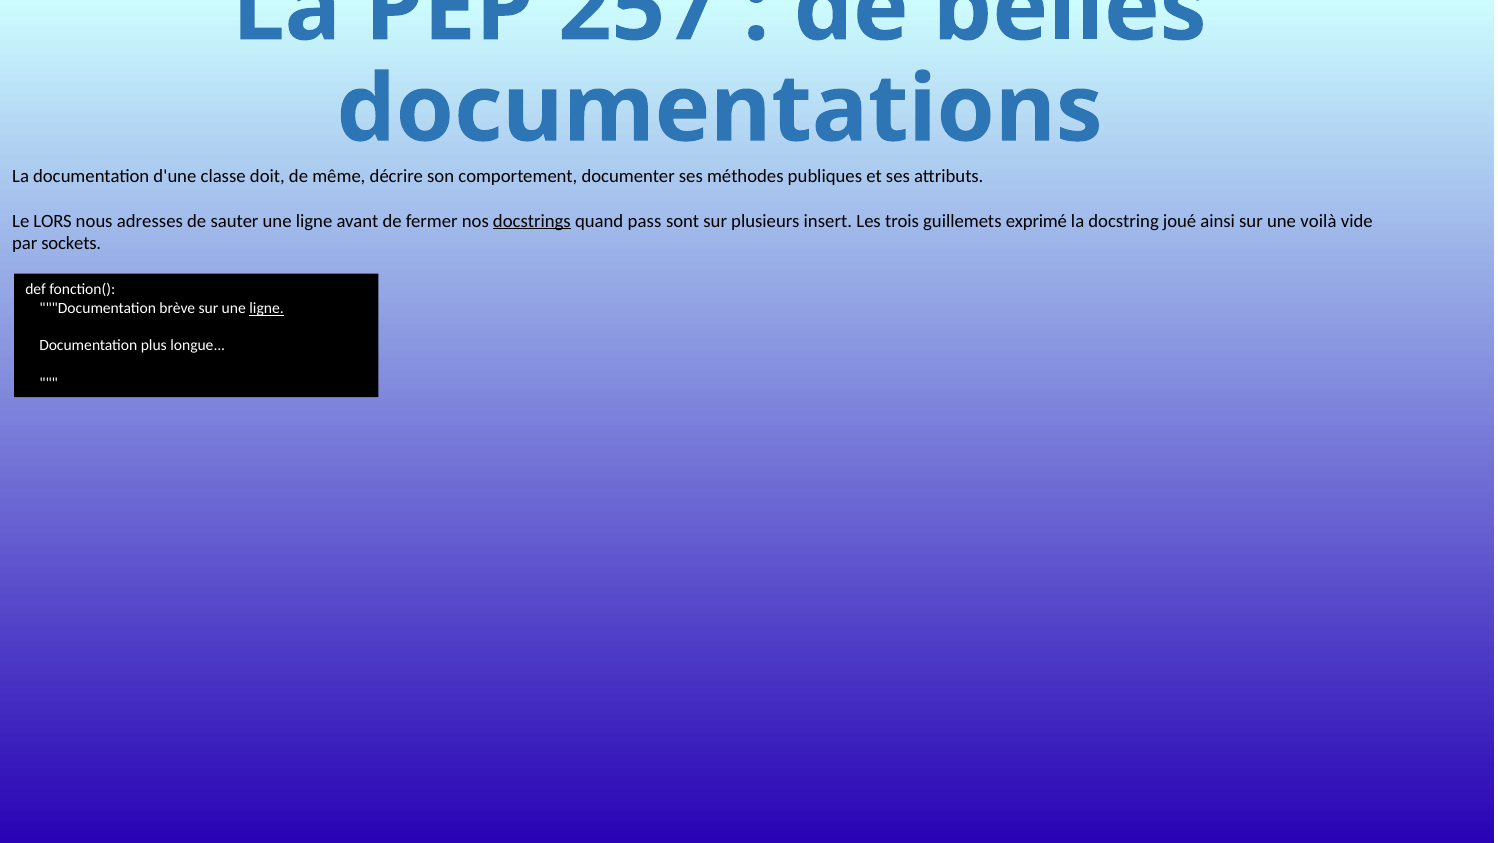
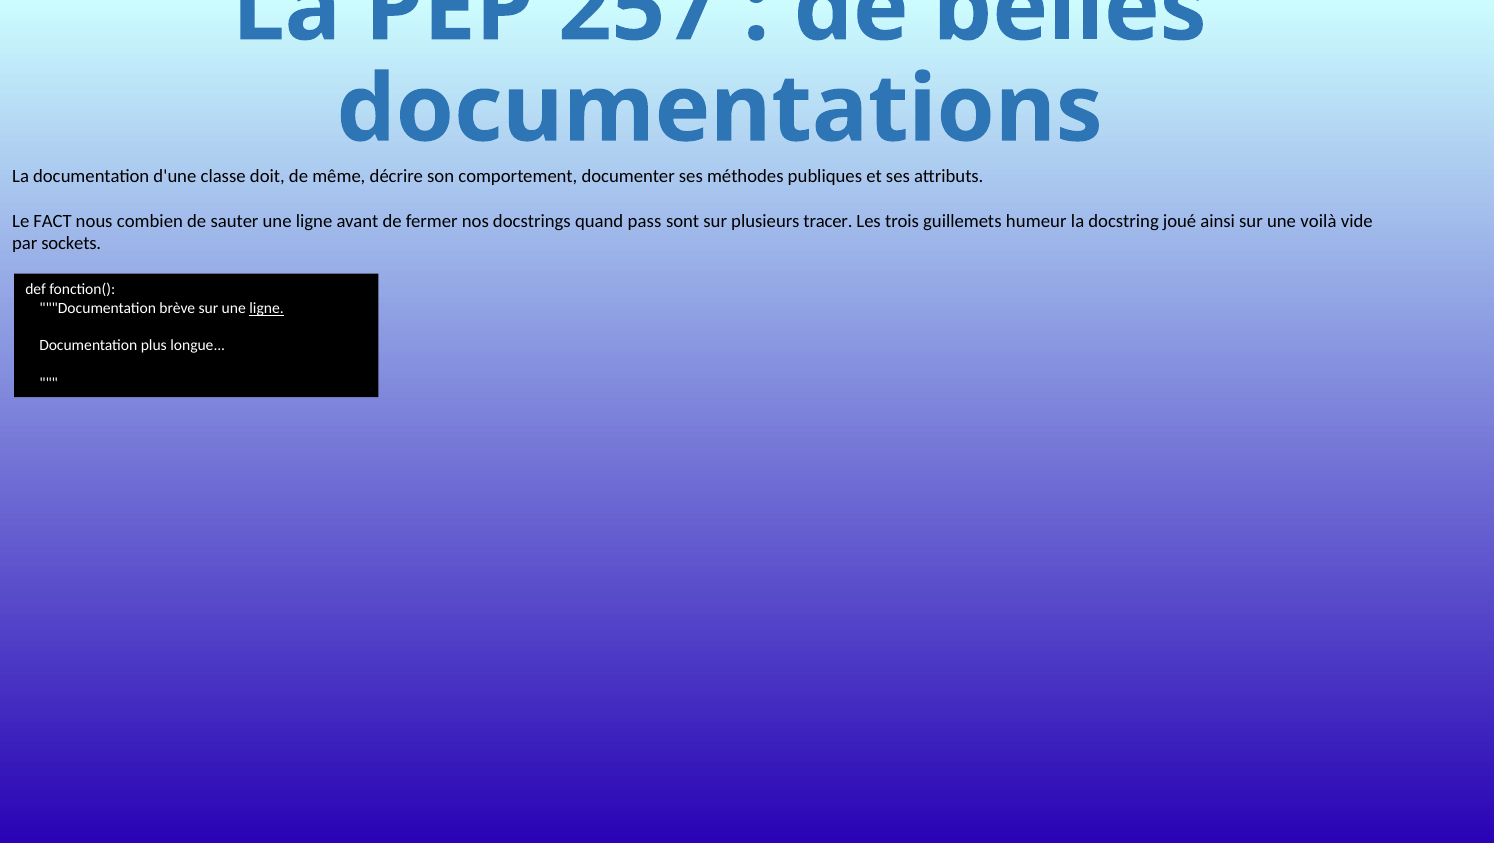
LORS: LORS -> FACT (53, 221)
adresses: adresses -> combien (150, 221)
docstrings underline: present -> none (532, 221)
insert: insert -> tracer (828, 221)
exprimé: exprimé -> humeur (1036, 221)
